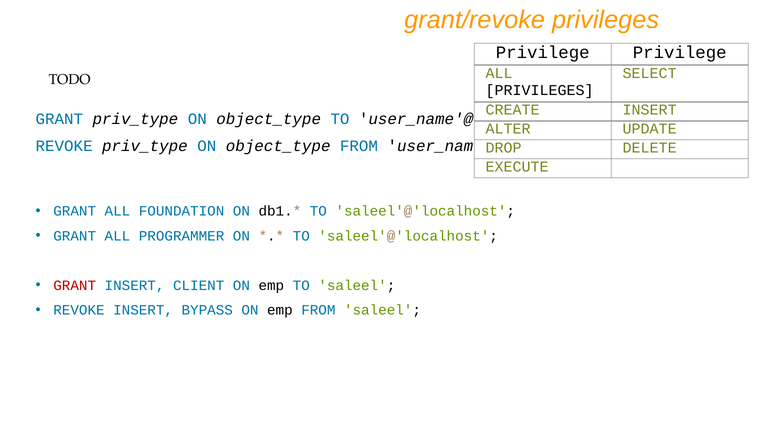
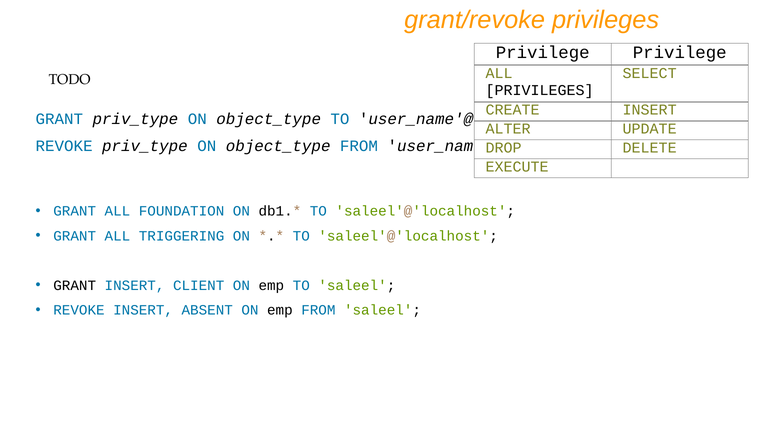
PROGRAMMER: PROGRAMMER -> TRIGGERING (182, 236)
GRANT colour: red -> black (75, 286)
BYPASS: BYPASS -> ABSENT (207, 310)
